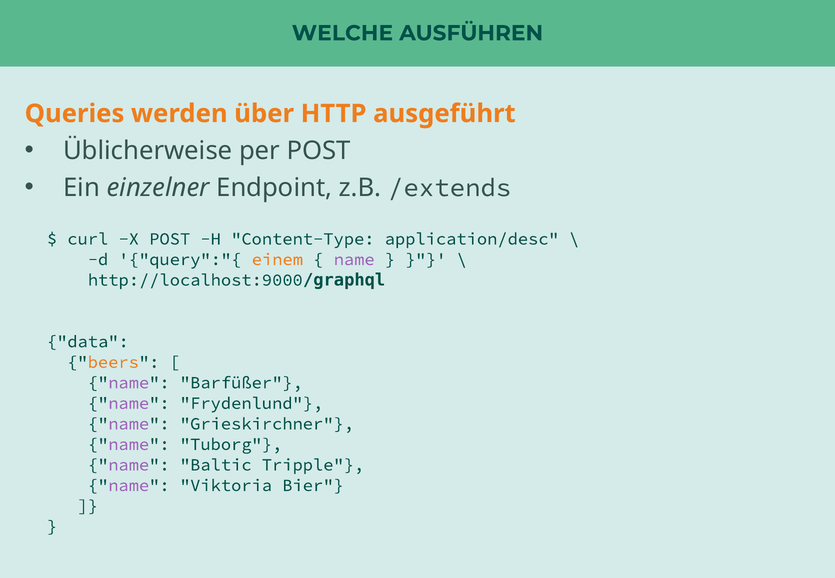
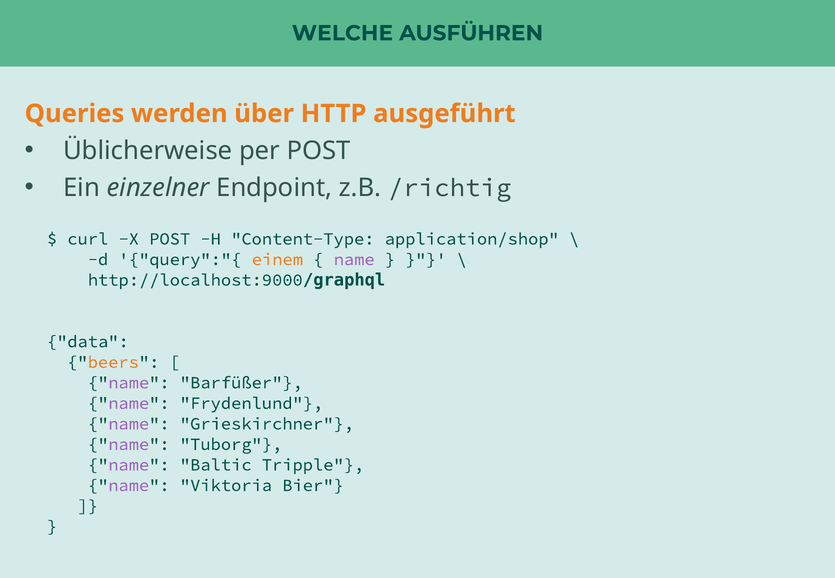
/extends: /extends -> /richtig (450, 188)
application/desc: application/desc -> application/shop (472, 239)
